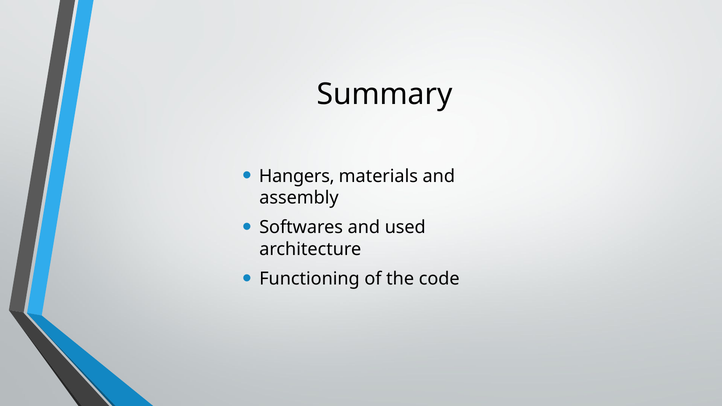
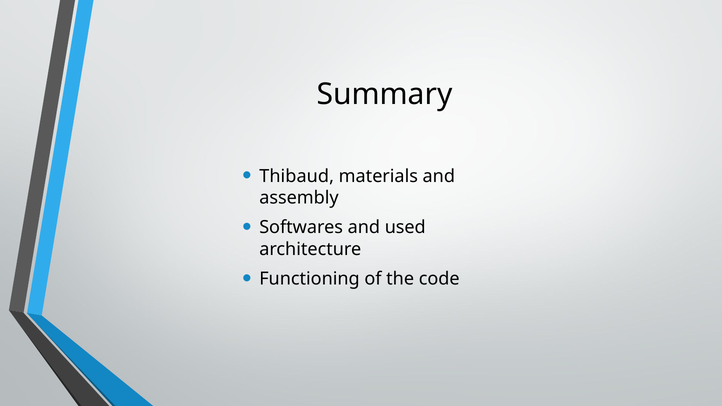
Hangers: Hangers -> Thibaud (297, 176)
